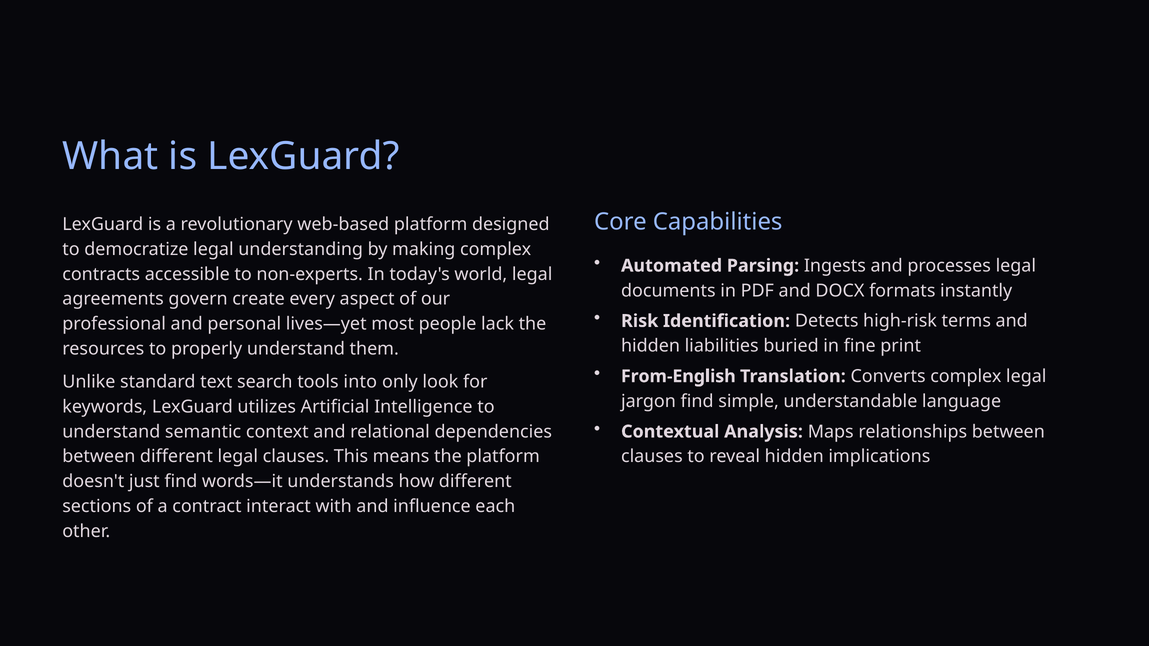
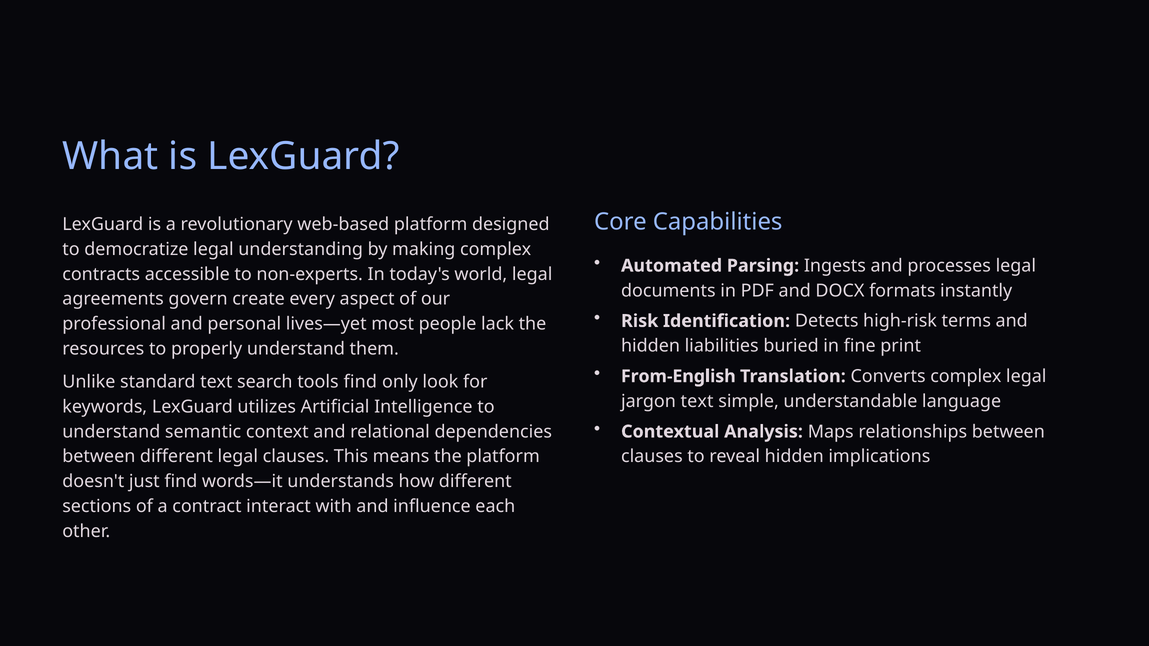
tools into: into -> find (360, 382)
jargon find: find -> text (697, 401)
